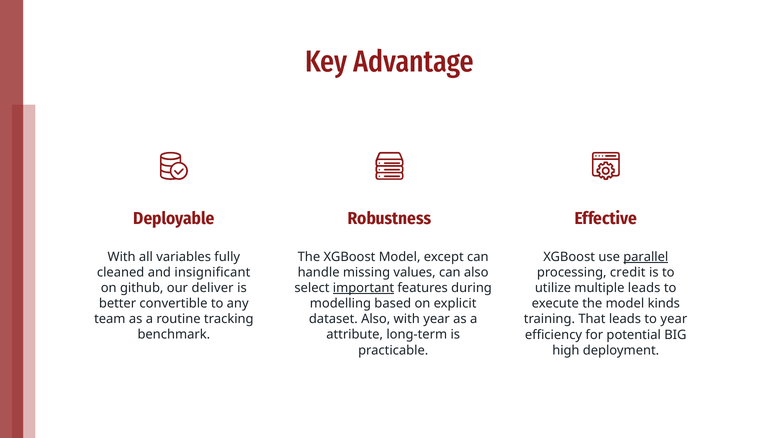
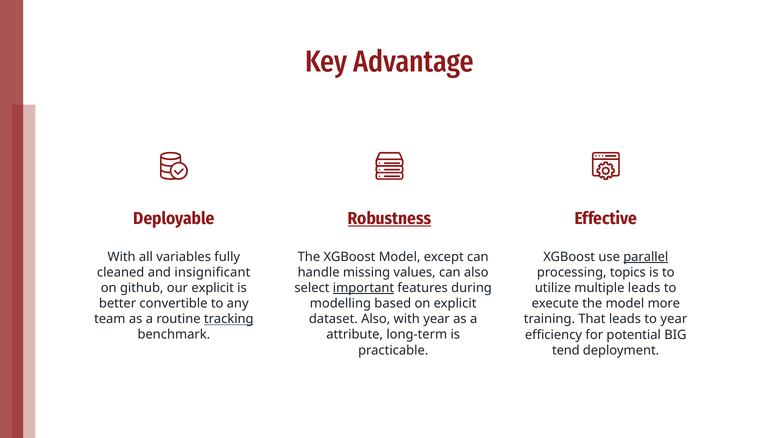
Robustness underline: none -> present (389, 219)
credit: credit -> topics (628, 273)
our deliver: deliver -> explicit (213, 288)
kinds: kinds -> more (664, 304)
tracking underline: none -> present (229, 319)
high: high -> tend (566, 350)
